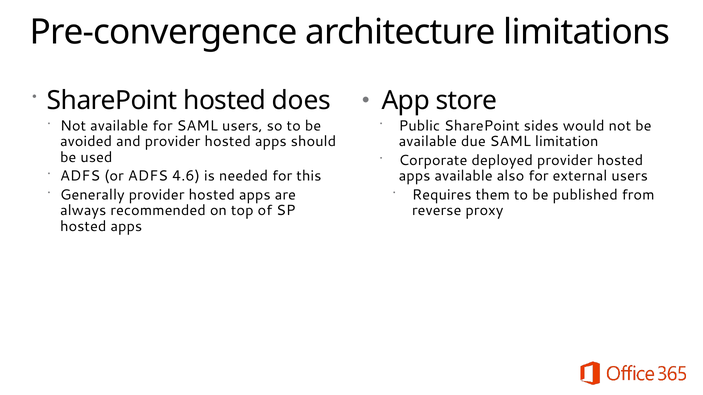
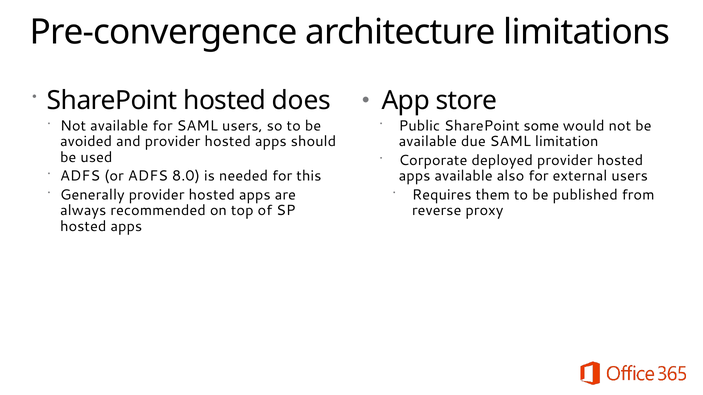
sides: sides -> some (541, 126)
4.6: 4.6 -> 8.0 (186, 176)
